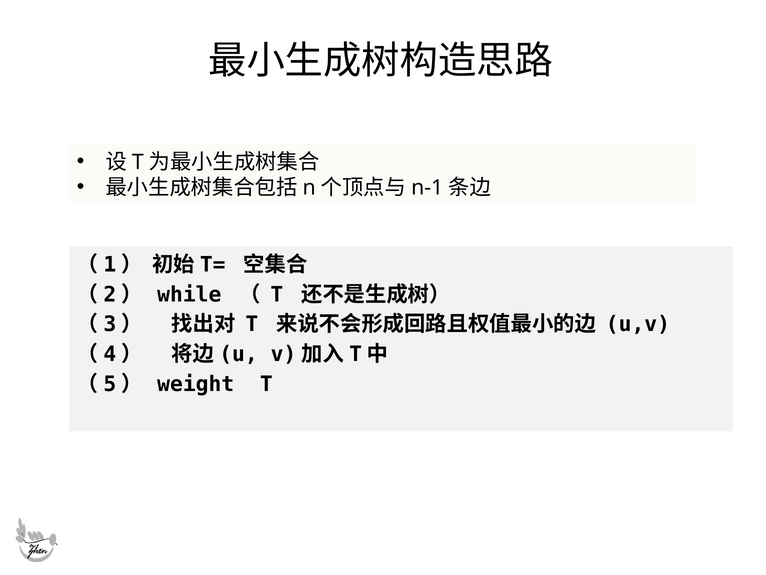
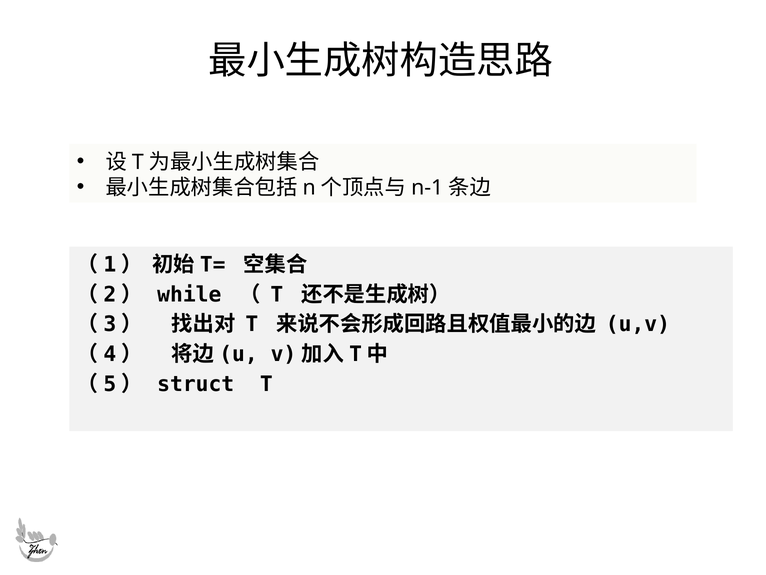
weight: weight -> struct (196, 384)
